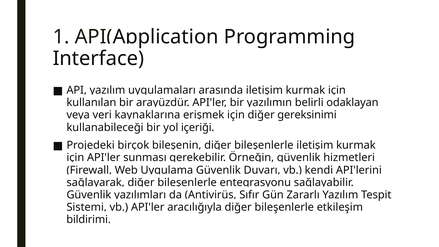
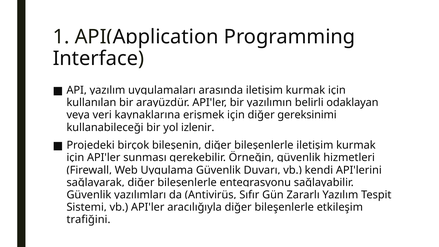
içeriği: içeriği -> izlenir (198, 127)
bildirimi: bildirimi -> trafiğini (88, 220)
